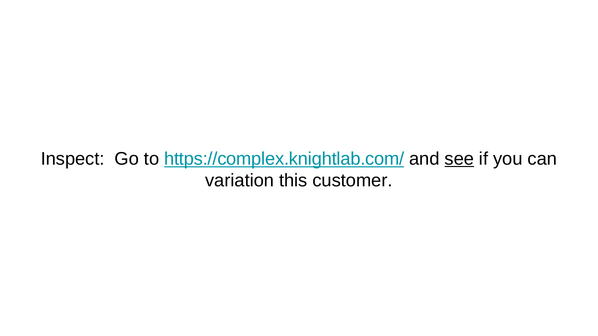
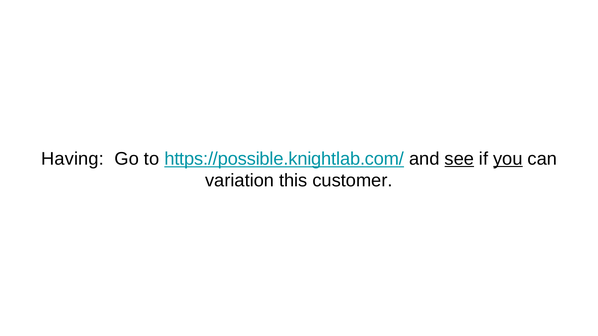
Inspect: Inspect -> Having (73, 159)
https://complex.knightlab.com/: https://complex.knightlab.com/ -> https://possible.knightlab.com/ (284, 159)
you underline: none -> present (508, 159)
